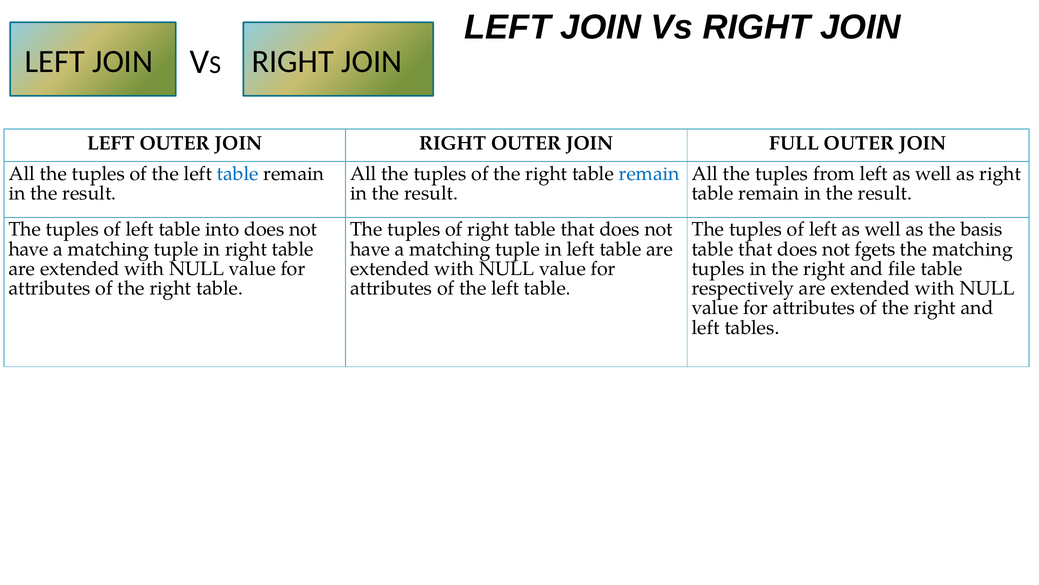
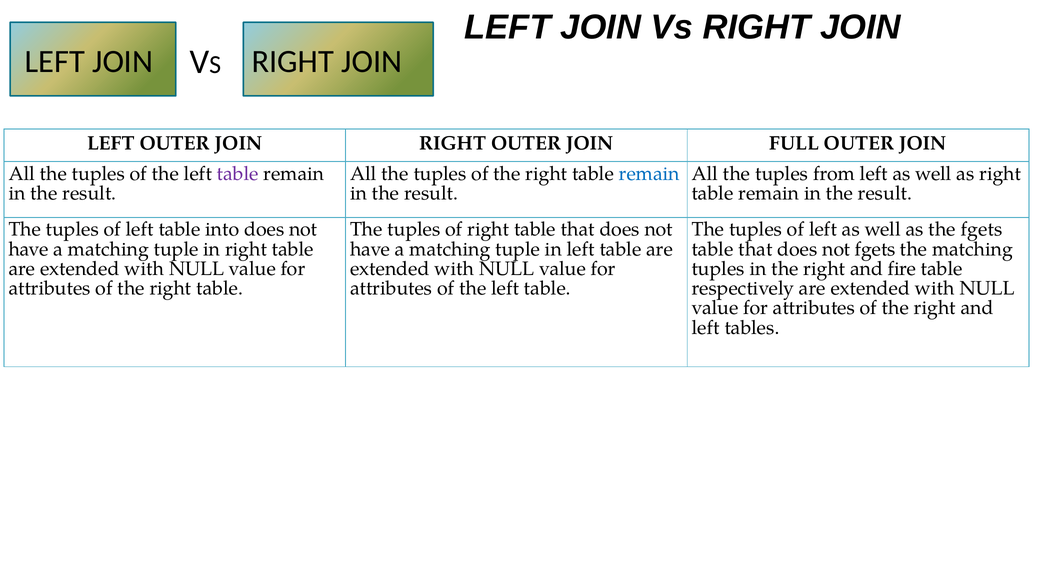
table colour: blue -> purple (238, 174)
the basis: basis -> fgets (981, 229)
file: file -> fire (902, 269)
